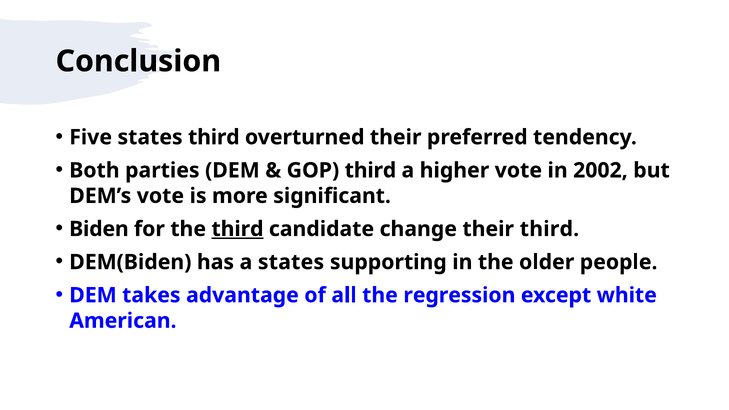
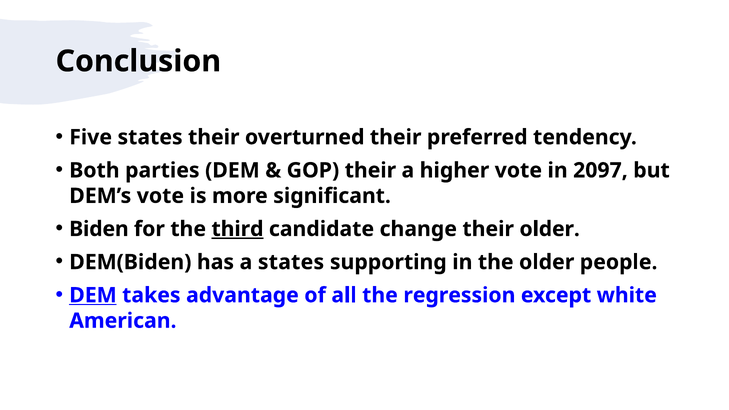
states third: third -> their (214, 137)
GOP third: third -> their (370, 170)
2002: 2002 -> 2097 (600, 170)
their third: third -> older (550, 229)
DEM underline: none -> present (93, 295)
